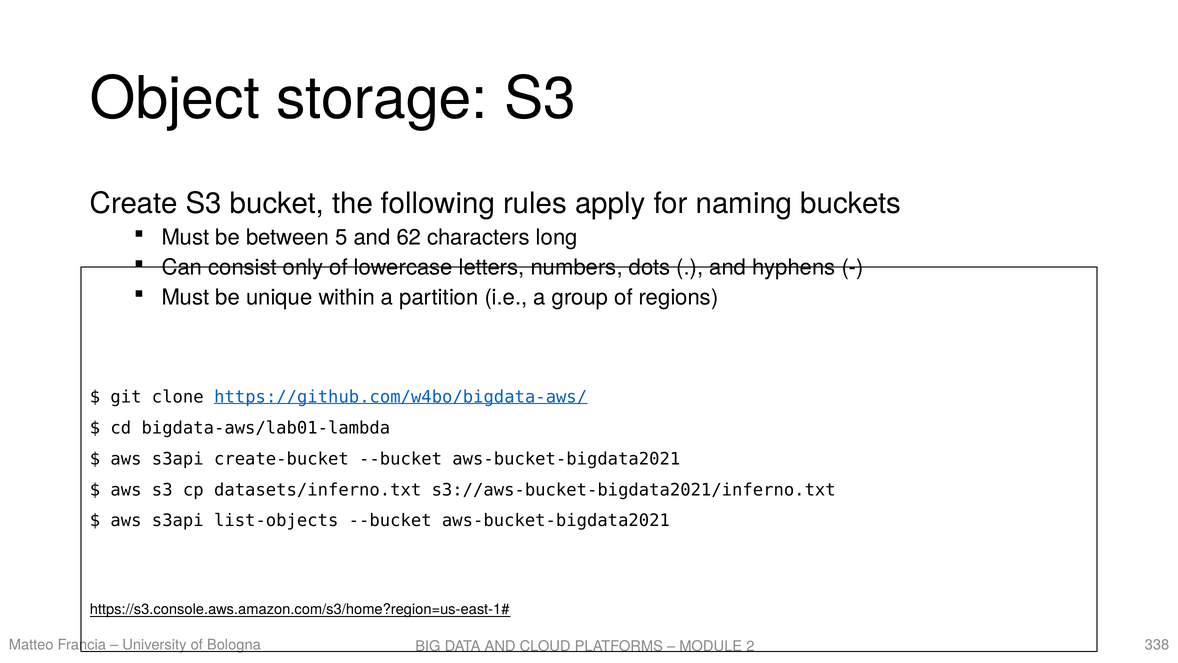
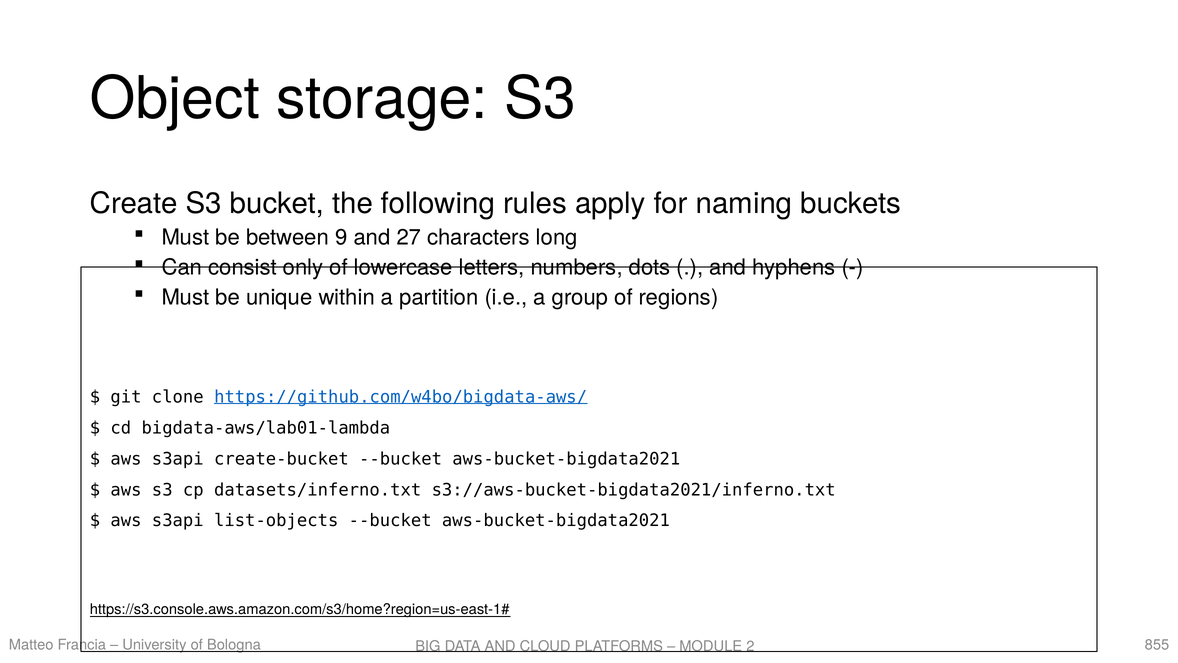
5: 5 -> 9 (341, 237)
62: 62 -> 27 (409, 237)
338: 338 -> 855 (1157, 644)
